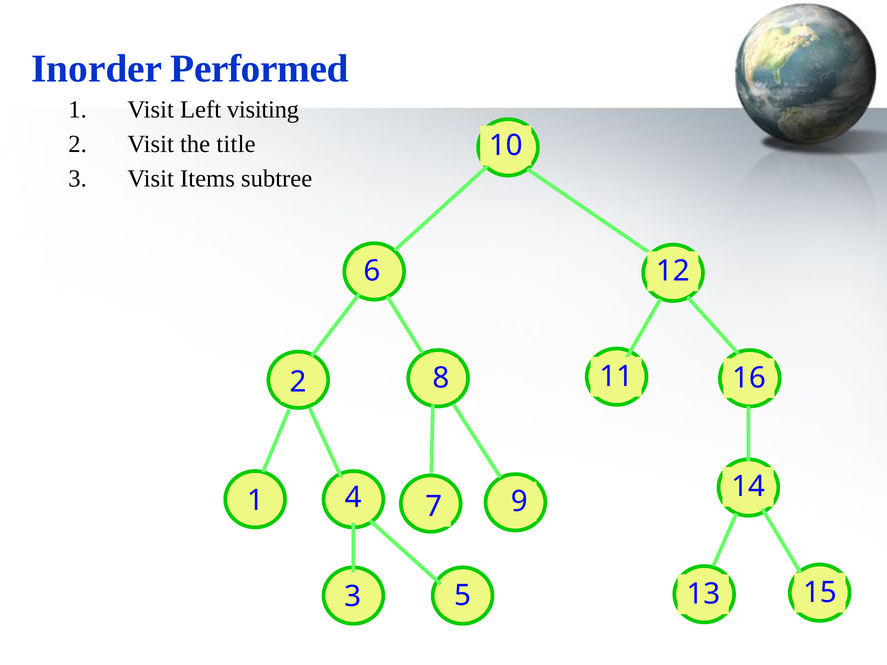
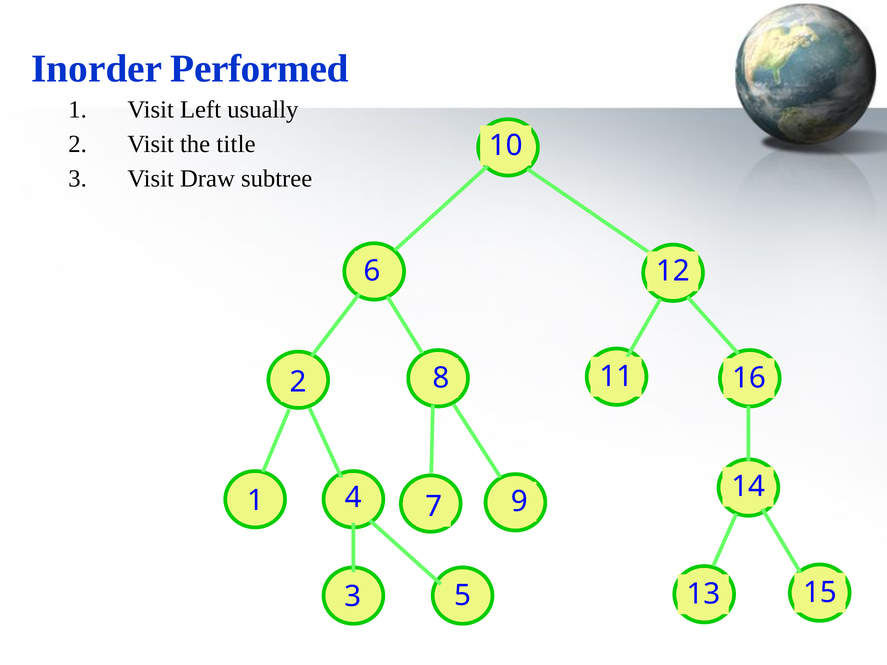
visiting: visiting -> usually (263, 110)
Items: Items -> Draw (207, 179)
